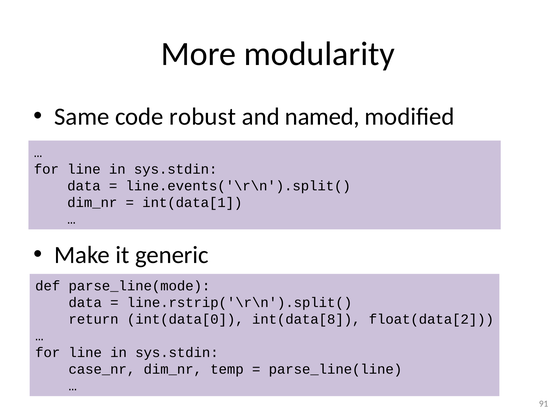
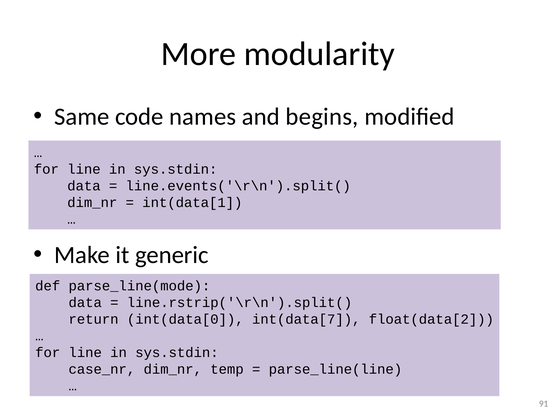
robust: robust -> names (203, 117)
named: named -> begins (322, 117)
int(data[8: int(data[8 -> int(data[7 (306, 319)
